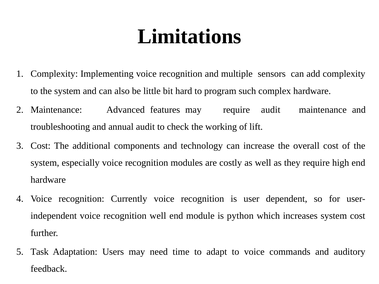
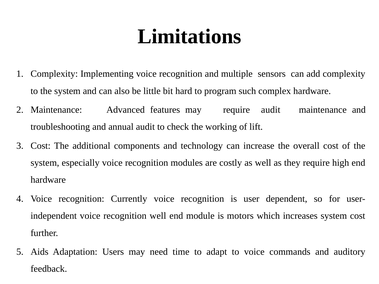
python: python -> motors (240, 216)
Task: Task -> Aids (40, 252)
